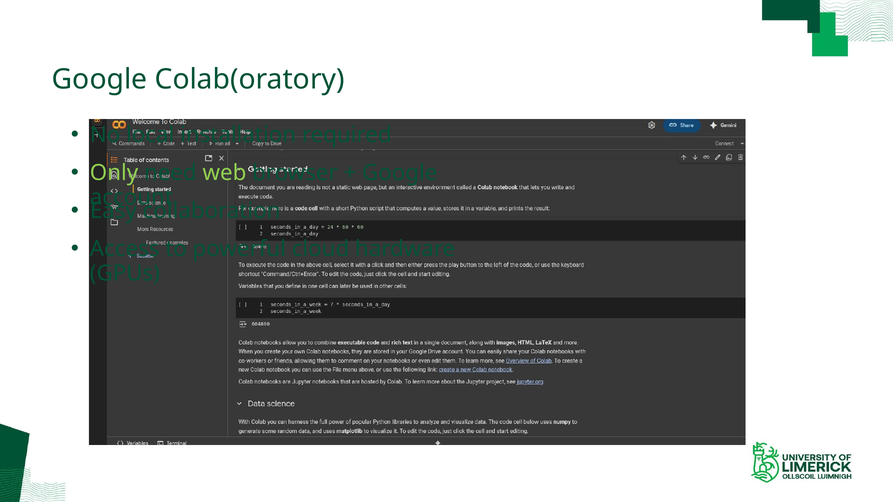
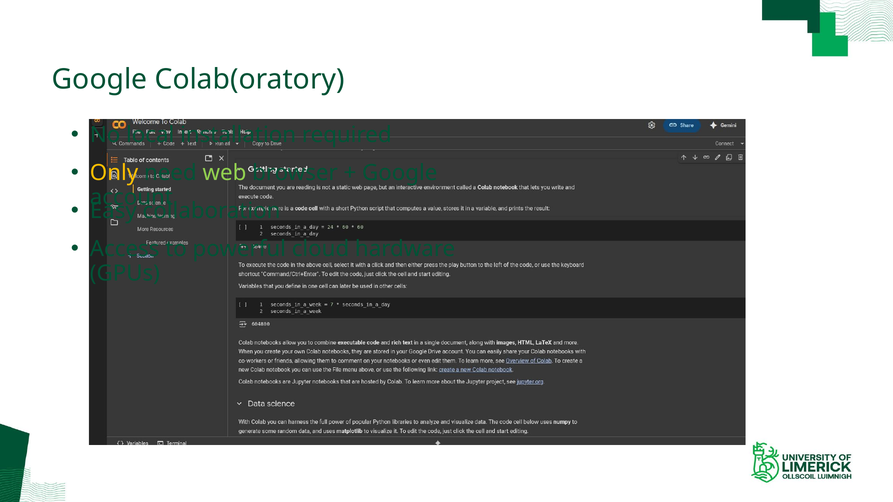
Only colour: light green -> yellow (114, 173)
